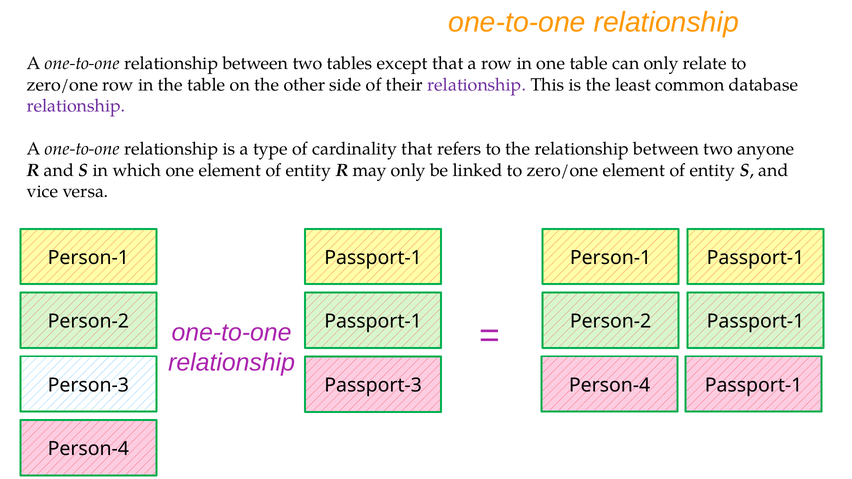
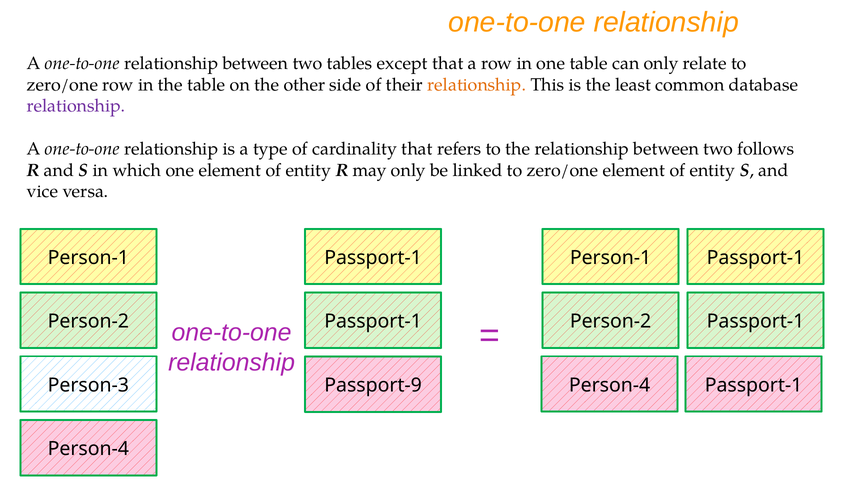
relationship colour: purple -> orange (477, 85)
anyone: anyone -> follows (766, 149)
Passport-3: Passport-3 -> Passport-9 (373, 386)
